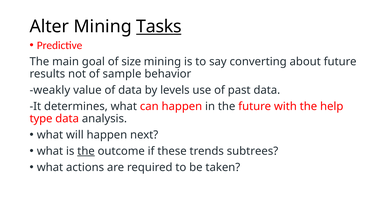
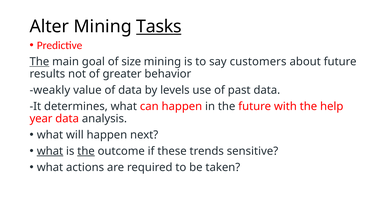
The underline: none -> present (39, 62)
converting: converting -> customers (258, 62)
sample: sample -> greater (122, 74)
type: type -> year (41, 119)
what underline: none -> present (50, 151)
subtrees: subtrees -> sensitive (252, 151)
